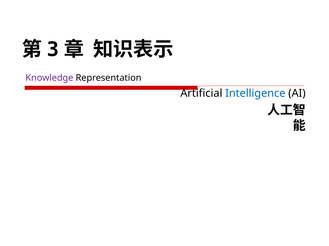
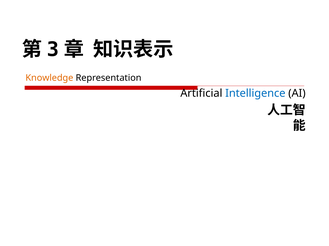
Knowledge colour: purple -> orange (49, 78)
